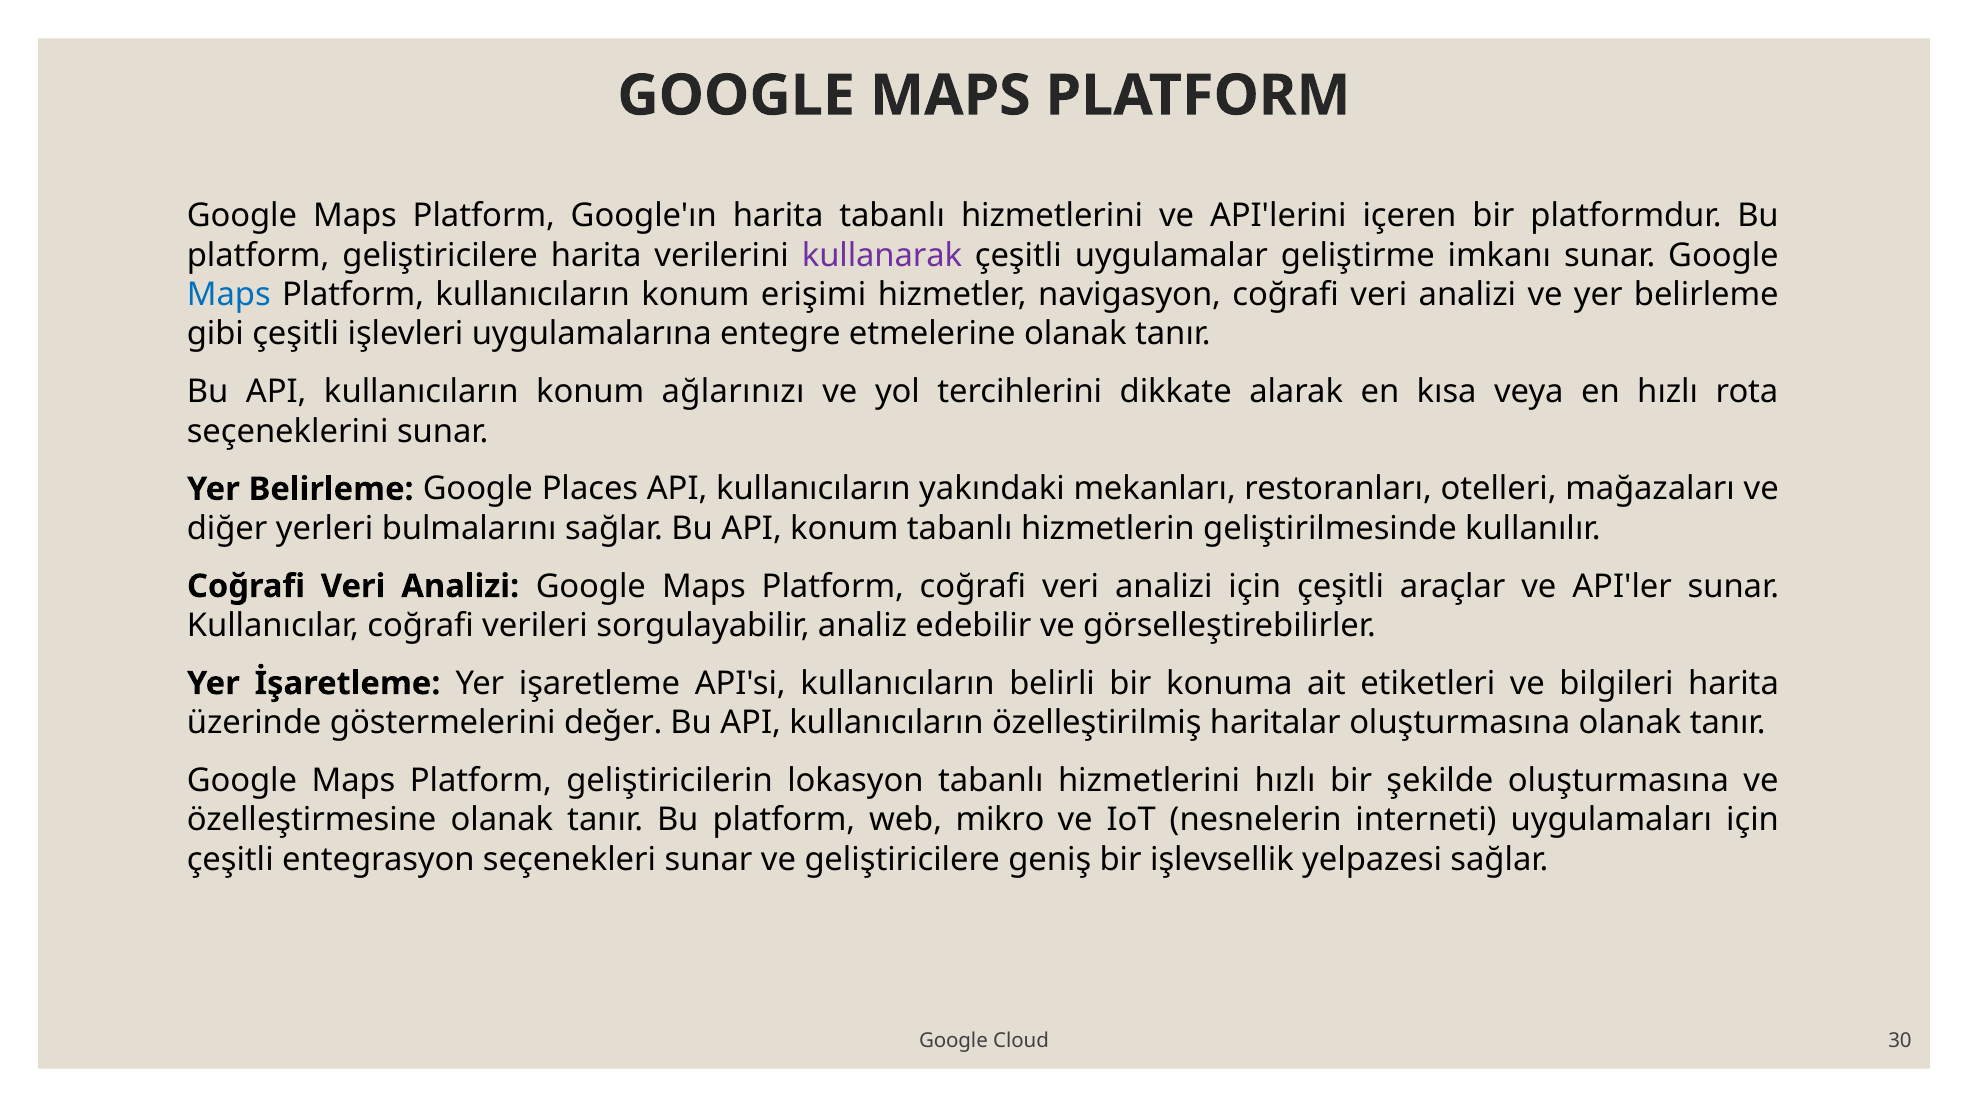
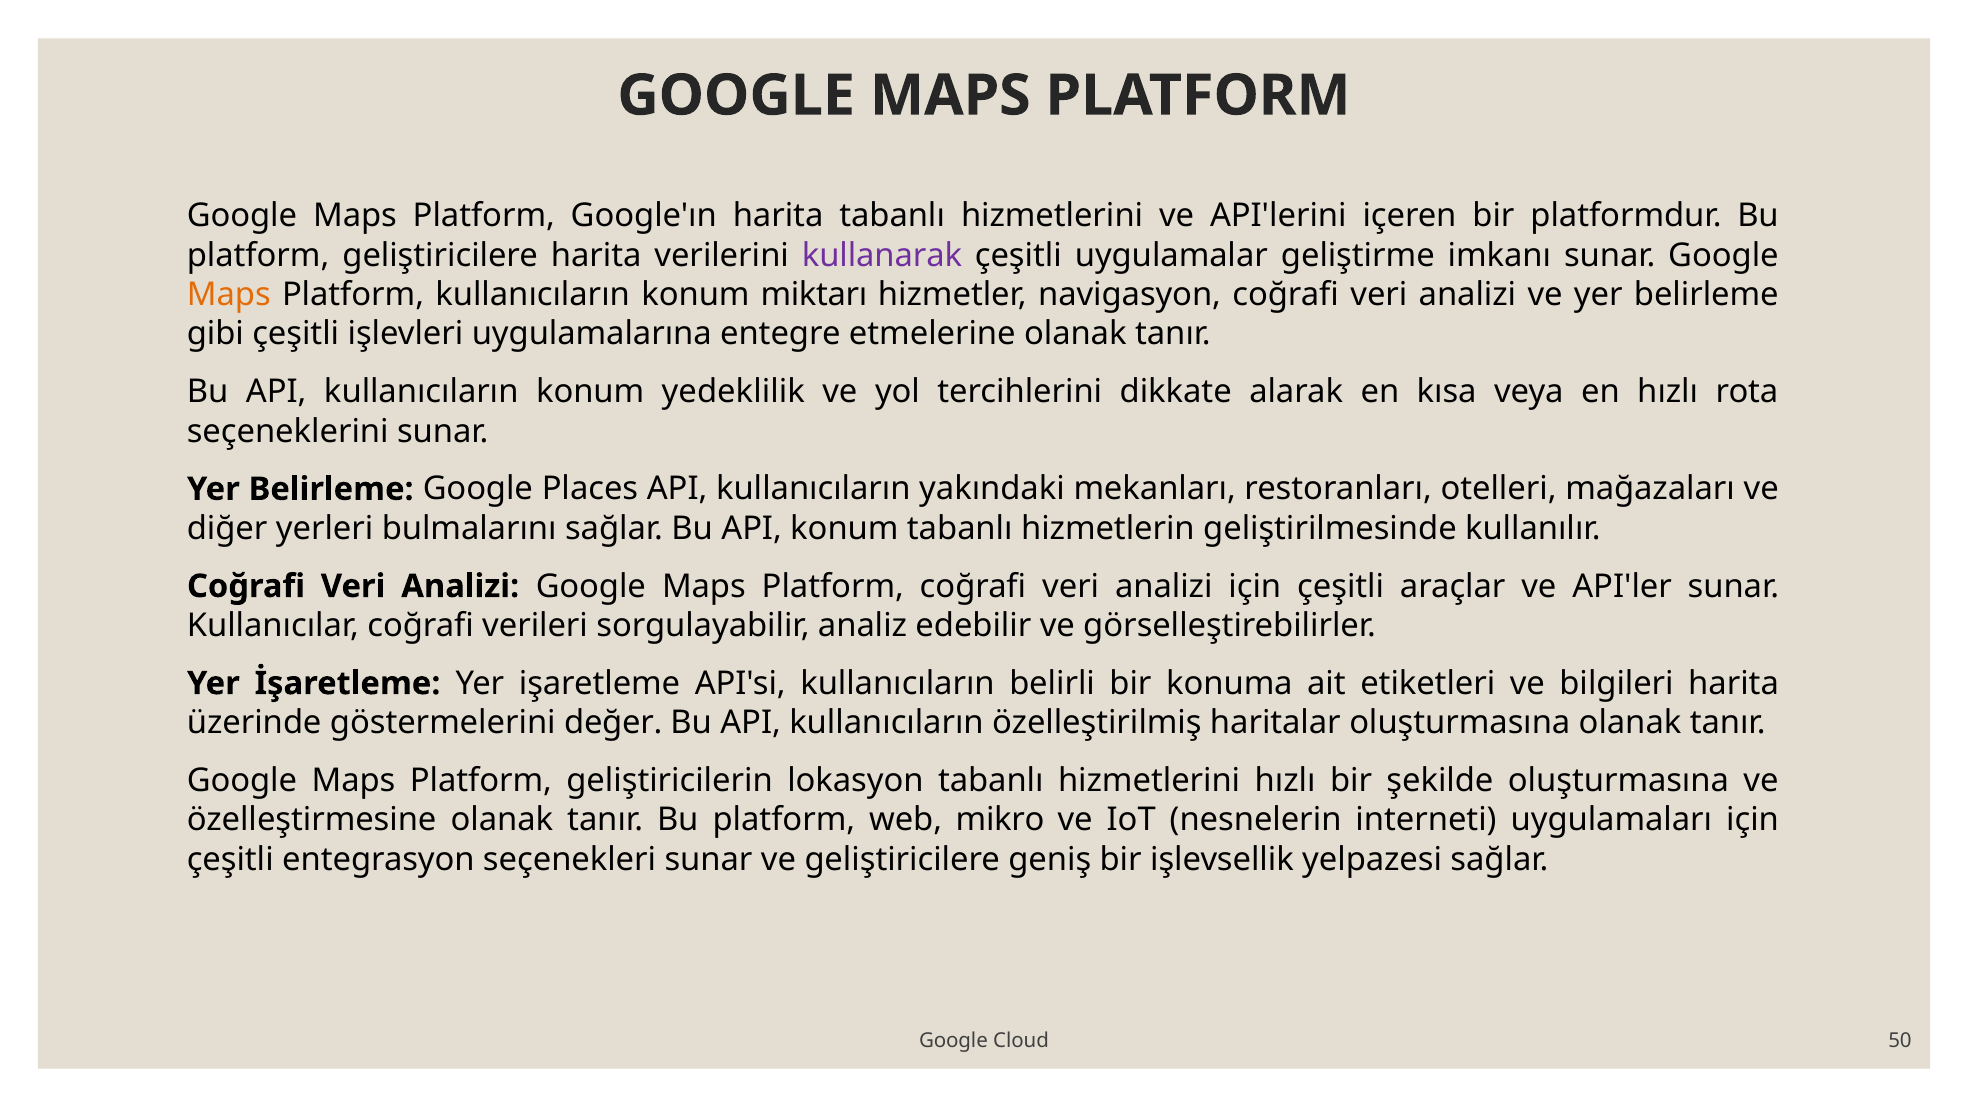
Maps colour: blue -> orange (229, 295)
erişimi: erişimi -> miktarı (814, 295)
ağlarınızı: ağlarınızı -> yedeklilik (733, 392)
30: 30 -> 50 (1900, 1041)
